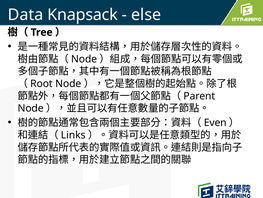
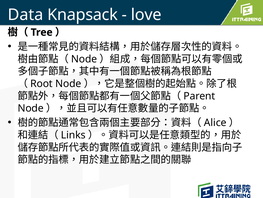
else: else -> love (146, 15)
Even: Even -> Alice (215, 122)
